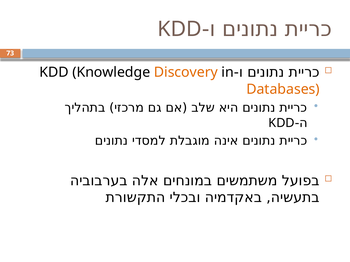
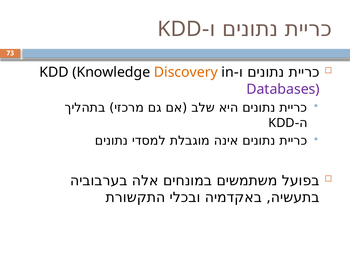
Databases colour: orange -> purple (283, 89)
